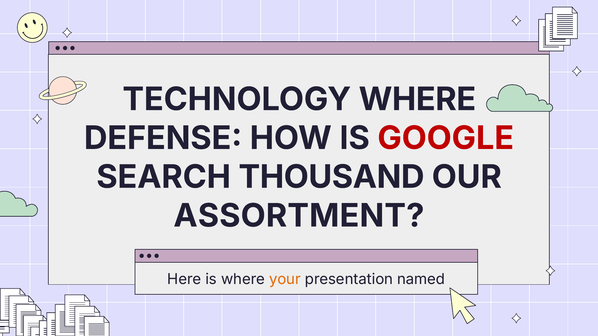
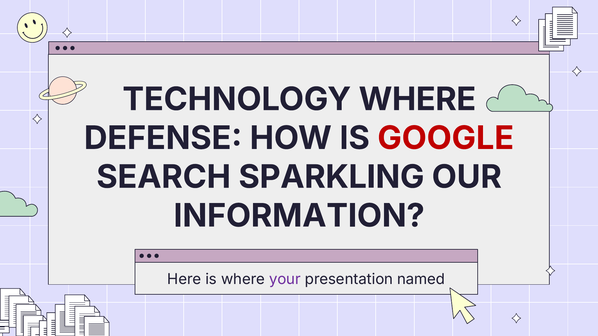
THOUSAND: THOUSAND -> SPARKLING (331, 177)
ASSORTMENT: ASSORTMENT -> INFORMATION (299, 216)
your colour: orange -> purple (285, 279)
